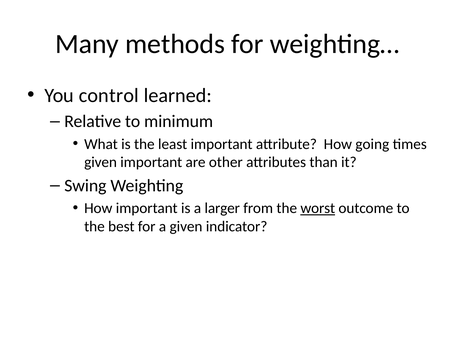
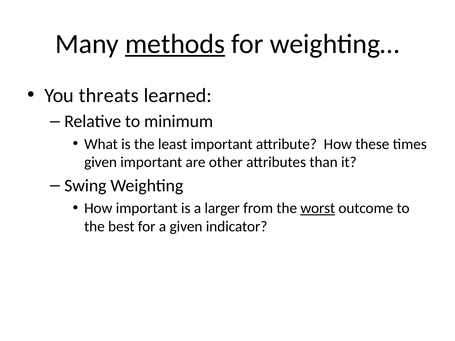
methods underline: none -> present (175, 44)
control: control -> threats (109, 95)
going: going -> these (372, 144)
